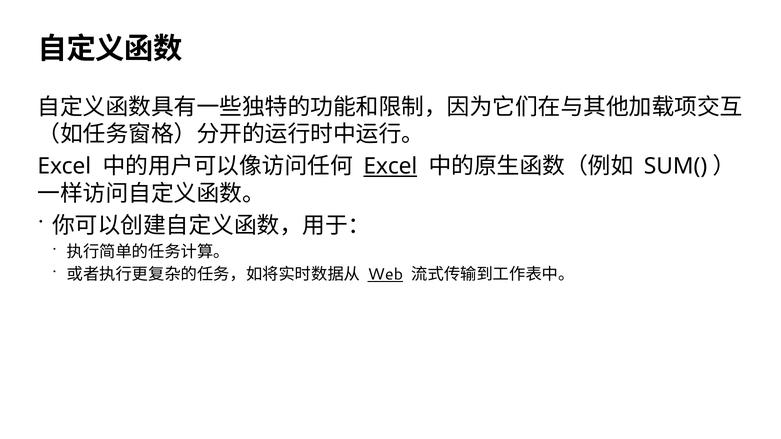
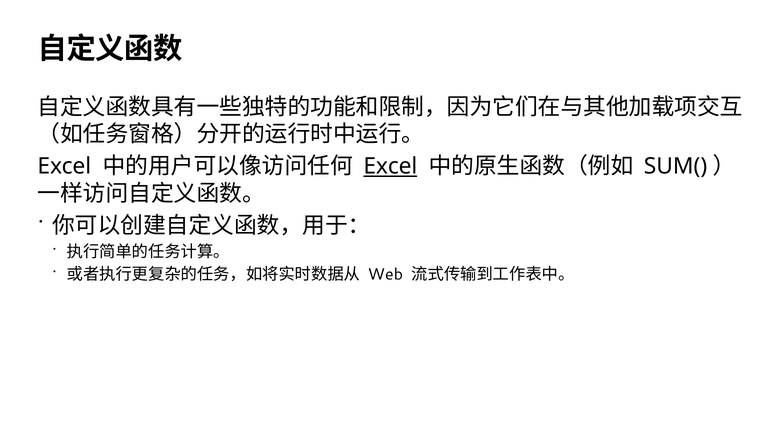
Web underline: present -> none (385, 275)
